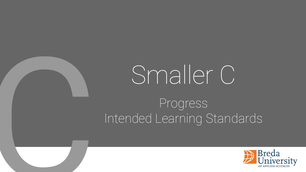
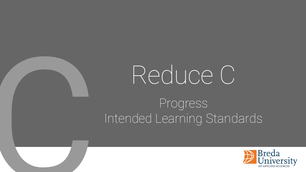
Smaller: Smaller -> Reduce (172, 76)
